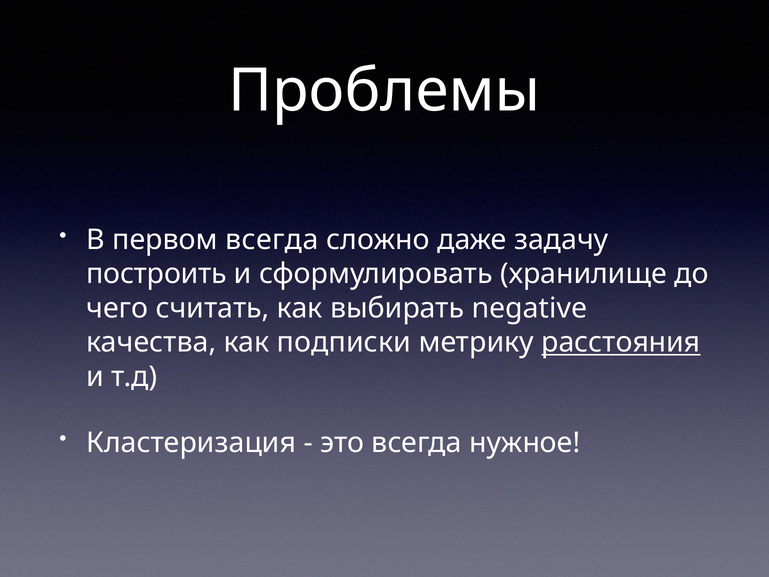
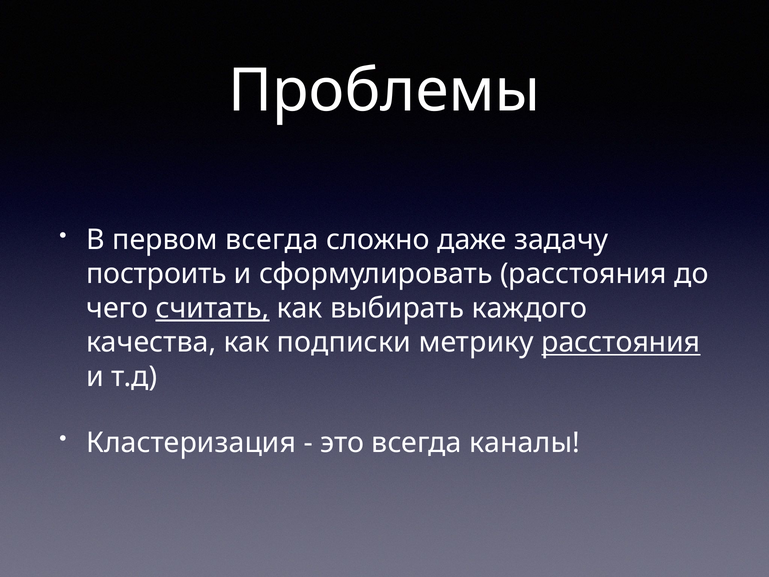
сформулировать хранилище: хранилище -> расстояния (583, 274)
считать underline: none -> present (213, 308)
negative: negative -> каждого (530, 308)
нужное: нужное -> каналы (525, 442)
